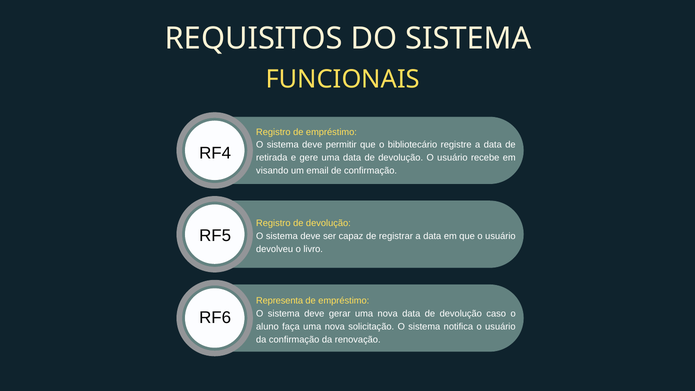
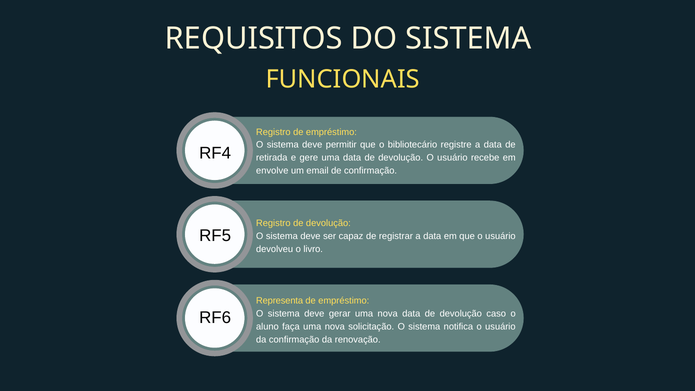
visando: visando -> envolve (272, 171)
